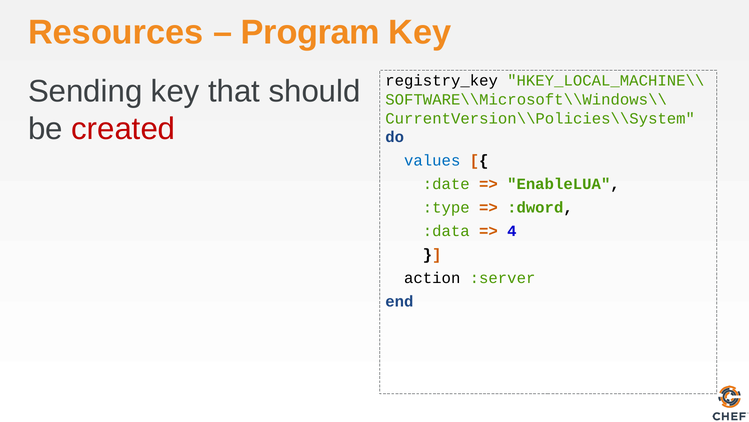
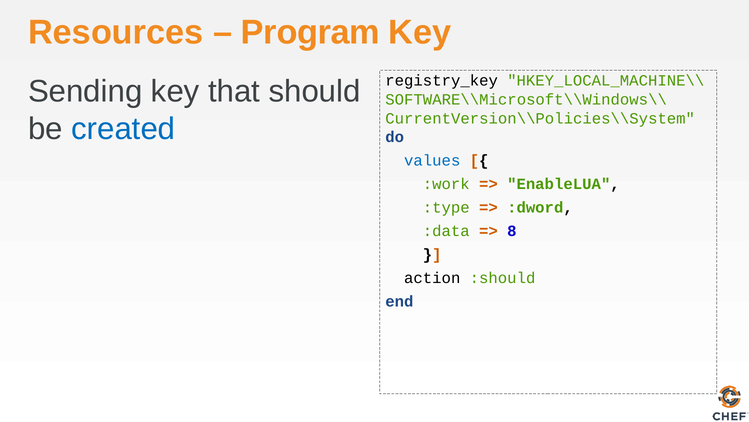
created colour: red -> blue (123, 129)
:date: :date -> :work (446, 184)
4: 4 -> 8 (512, 231)
:server: :server -> :should (503, 278)
